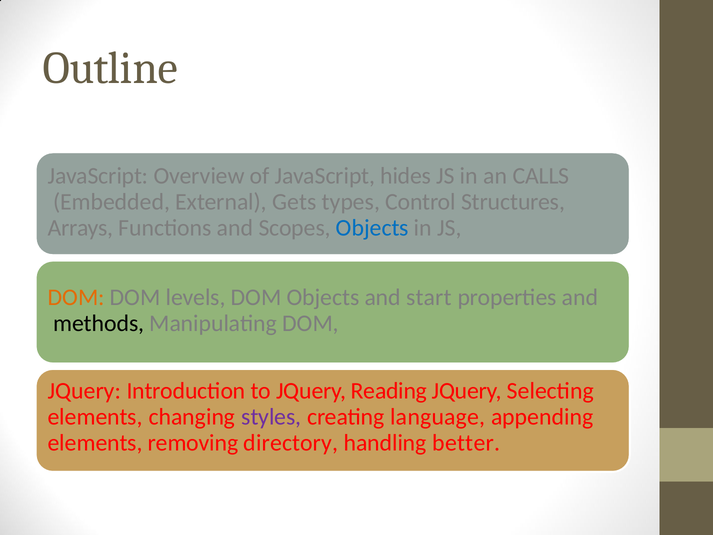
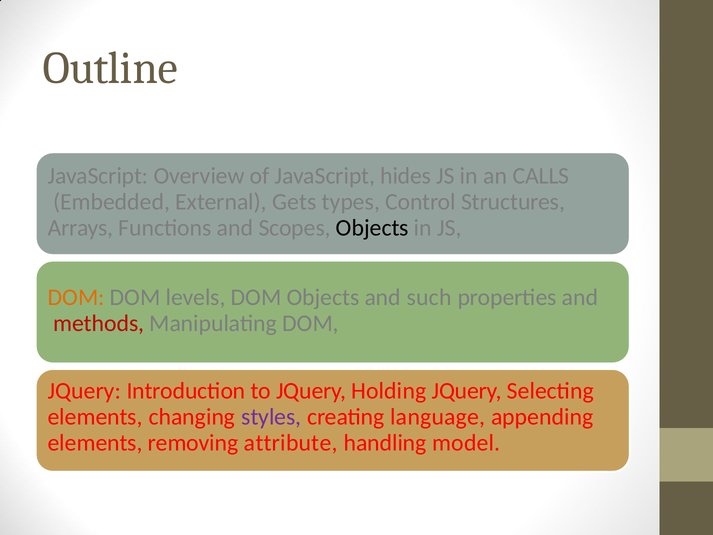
Objects colour: blue -> black (372, 228)
start: start -> such (429, 297)
methods colour: black -> red (99, 323)
Reading: Reading -> Holding (389, 391)
directory: directory -> attribute (291, 443)
better: better -> model (466, 443)
